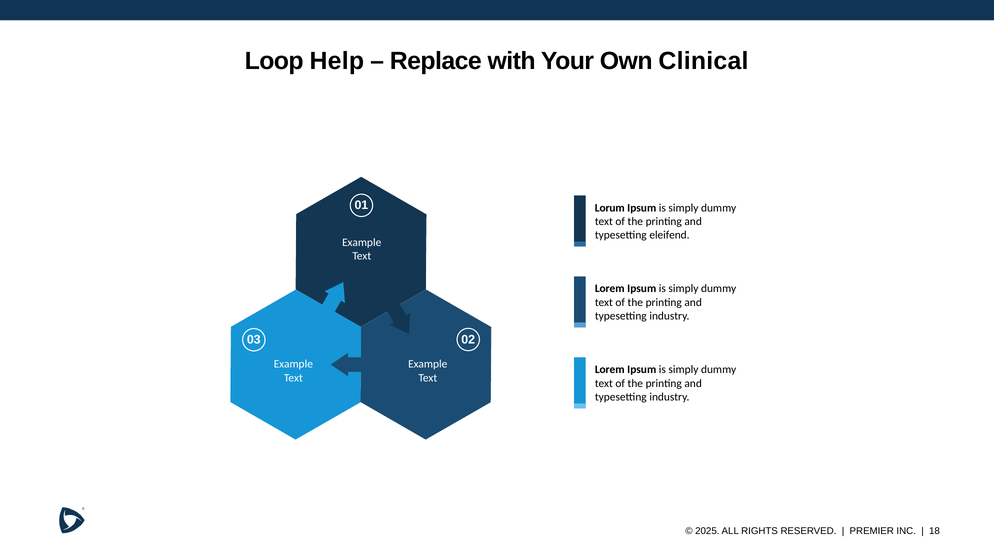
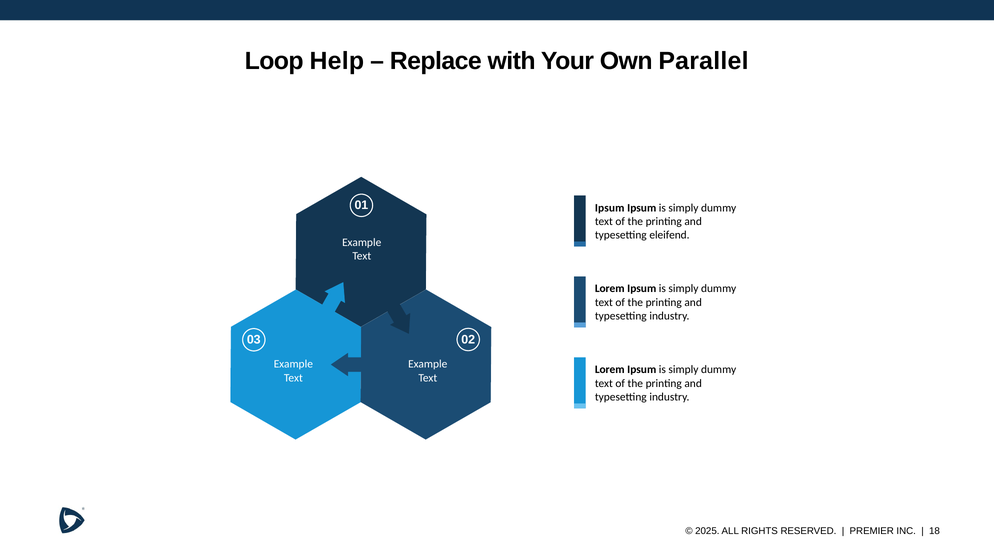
Clinical: Clinical -> Parallel (703, 61)
Lorum: Lorum -> Ipsum (610, 208)
